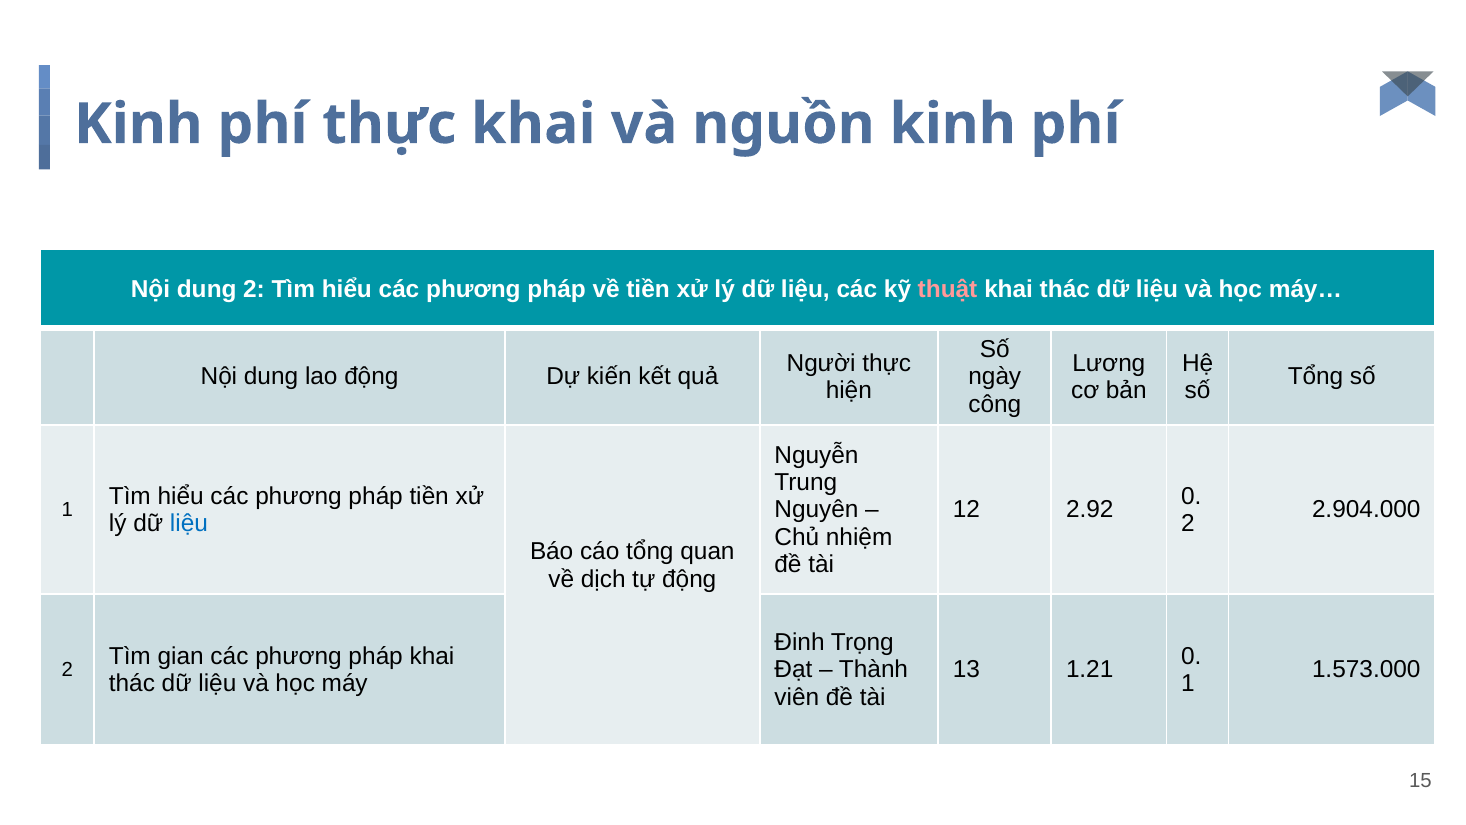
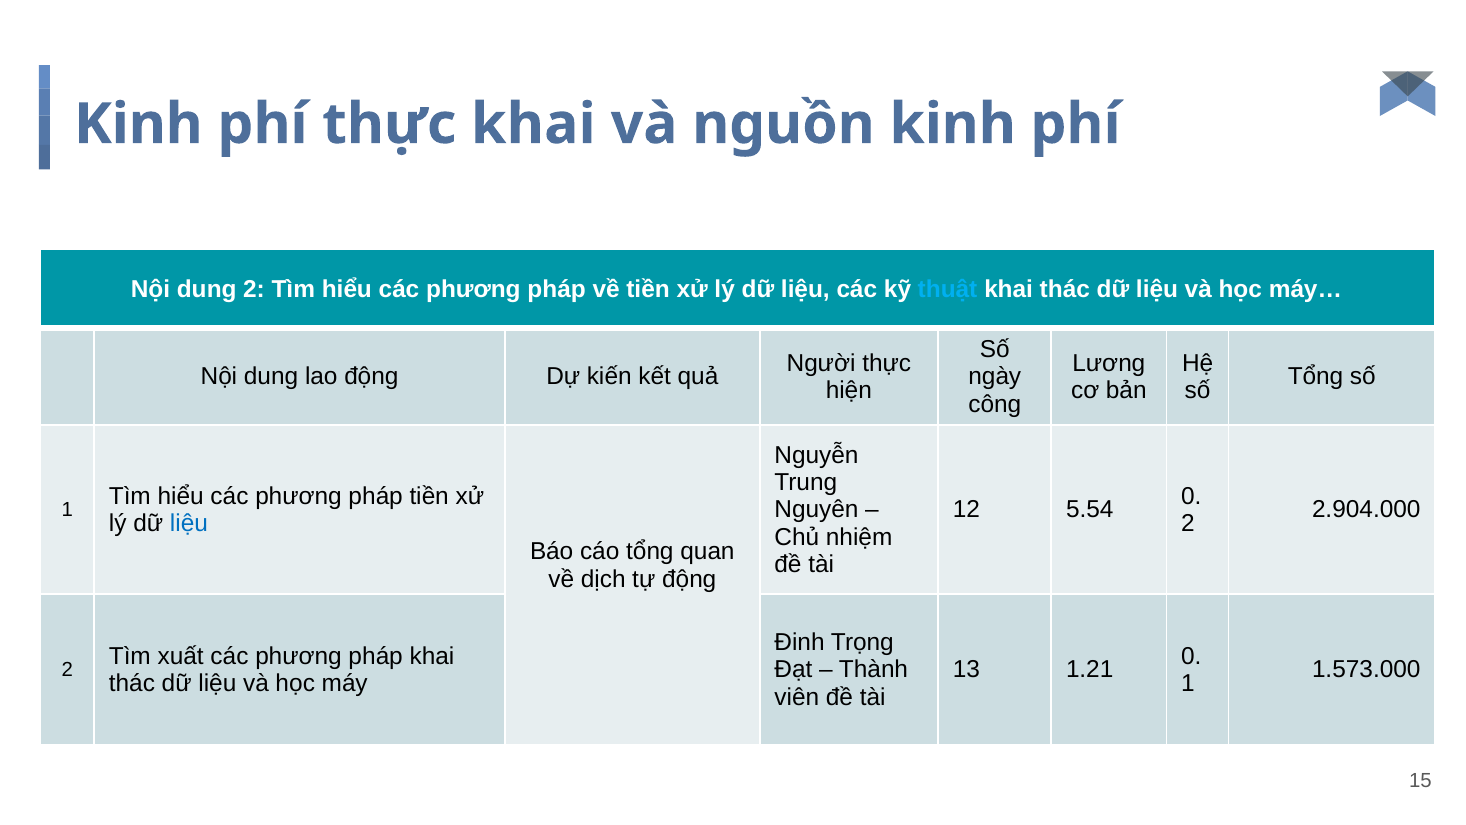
thuật colour: pink -> light blue (948, 289)
2.92: 2.92 -> 5.54 (1090, 510)
gian: gian -> xuất (181, 656)
